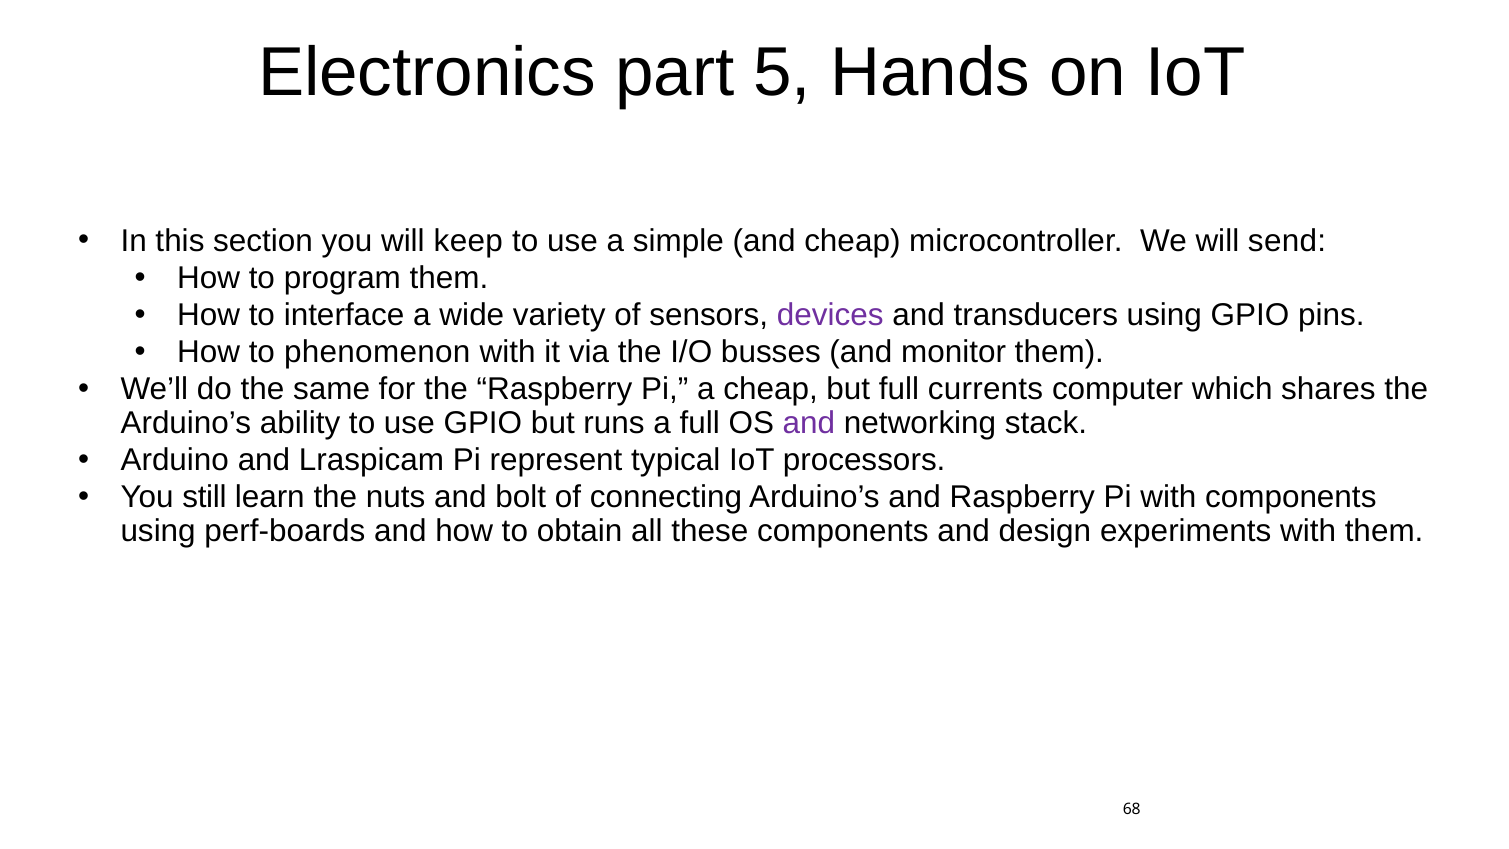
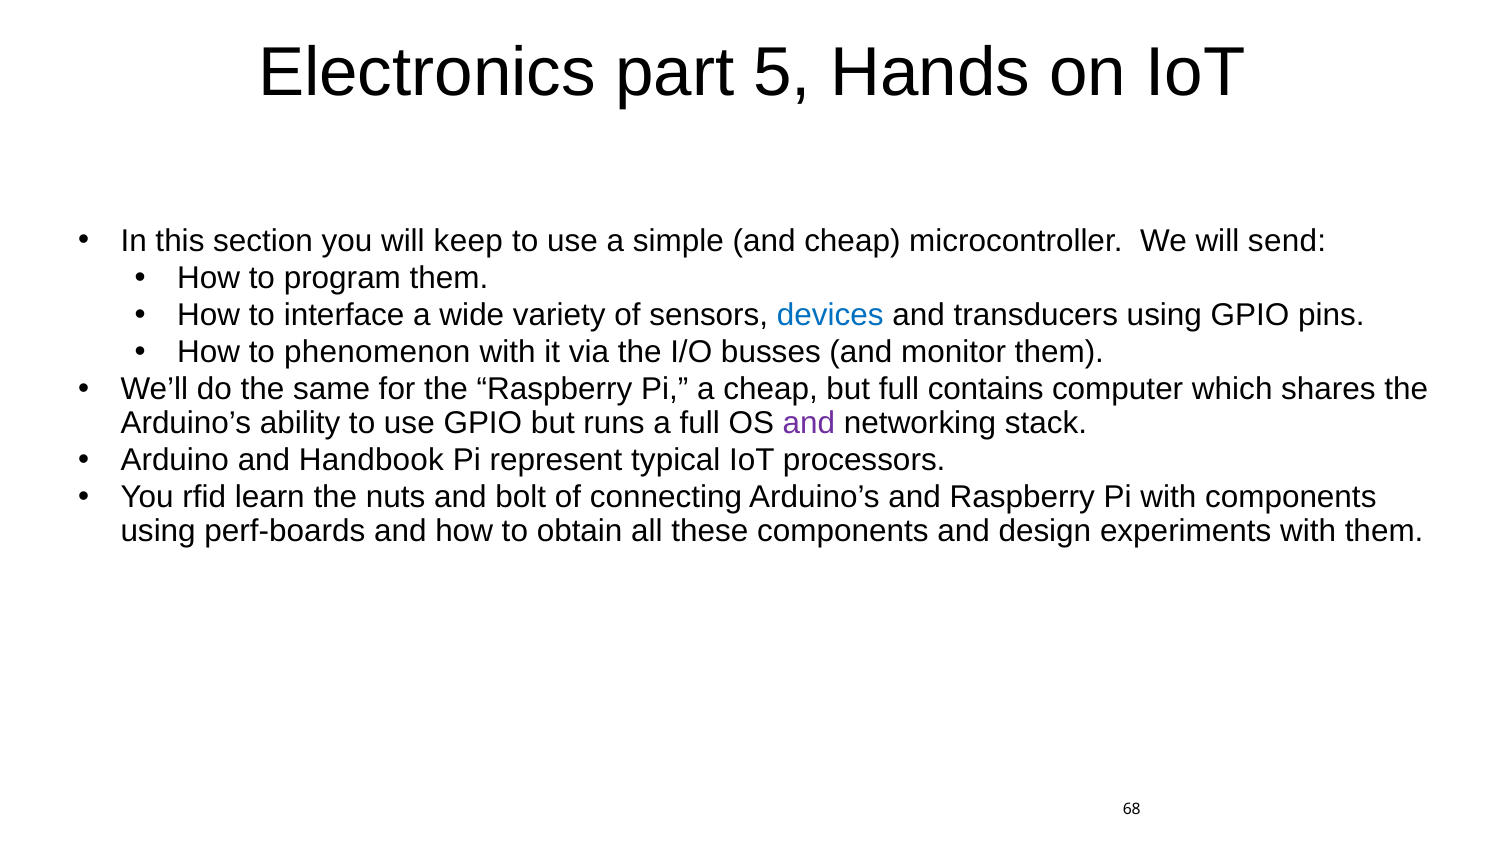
devices colour: purple -> blue (830, 315)
currents: currents -> contains (986, 389)
Lraspicam: Lraspicam -> Handbook (371, 460)
still: still -> rfid (204, 497)
